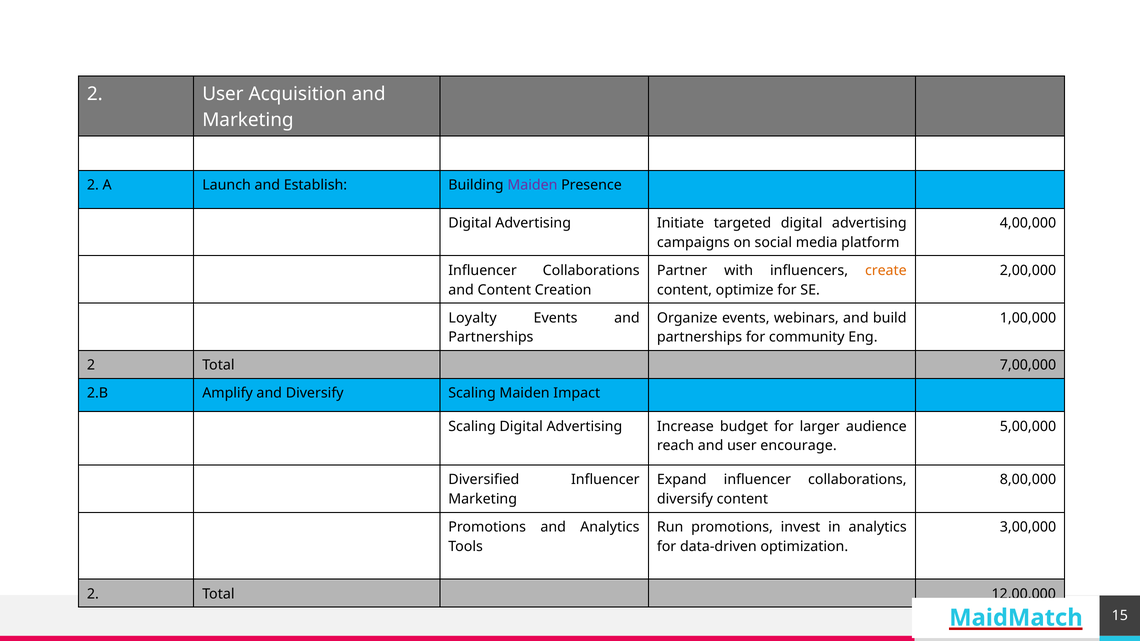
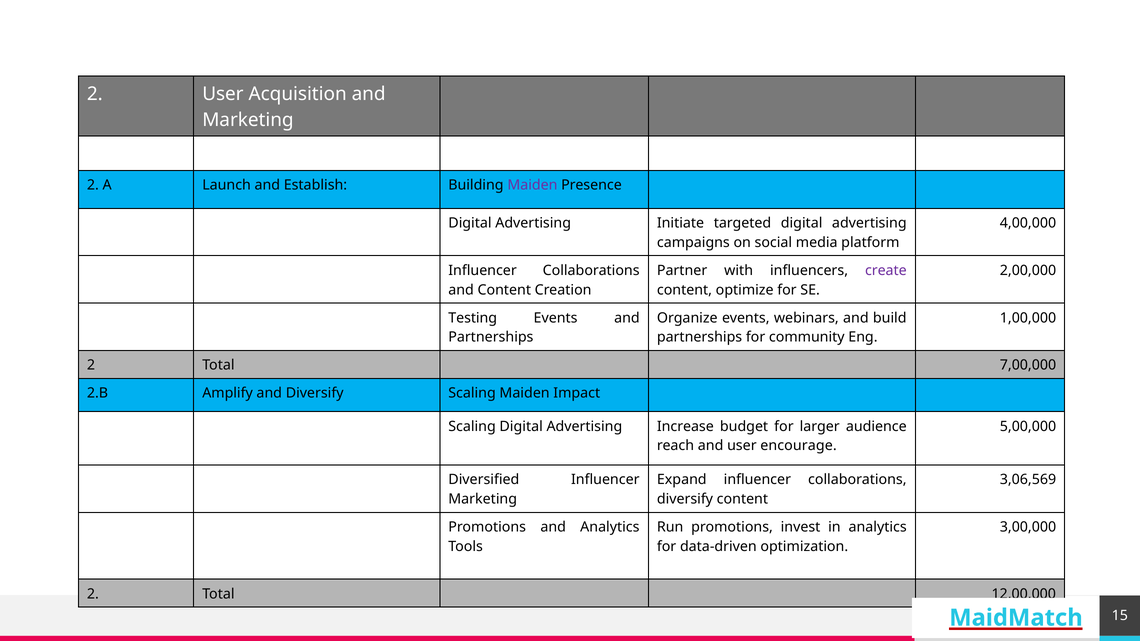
create colour: orange -> purple (886, 271)
Loyalty: Loyalty -> Testing (473, 318)
8,00,000: 8,00,000 -> 3,06,569 (1028, 480)
